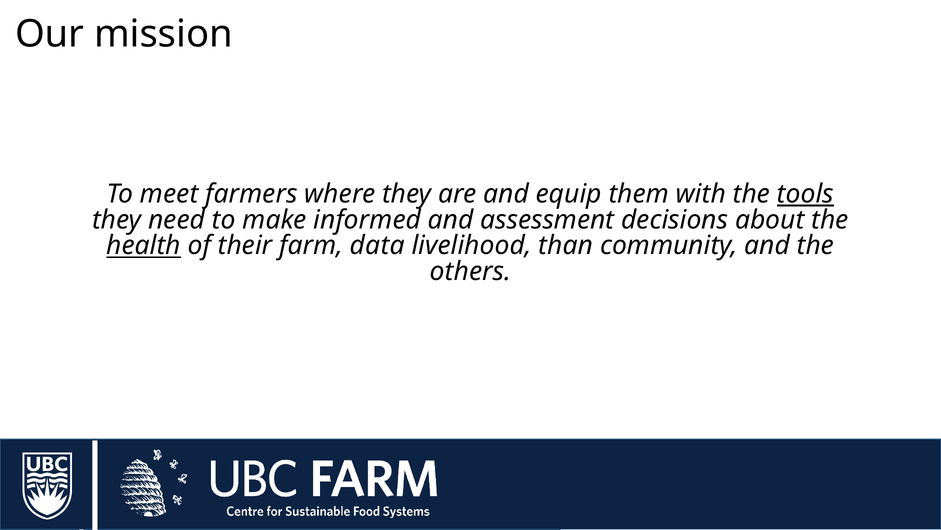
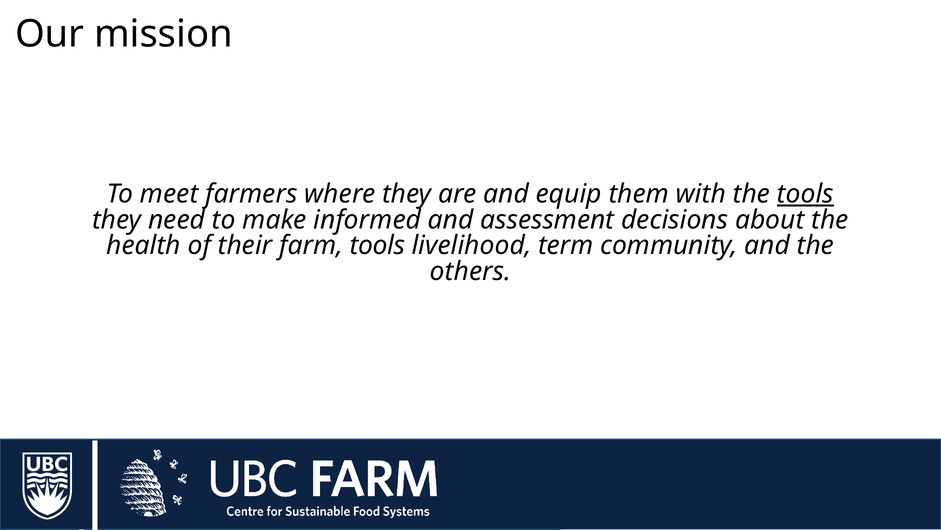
health underline: present -> none (144, 245)
farm data: data -> tools (377, 245)
than: than -> term (566, 245)
